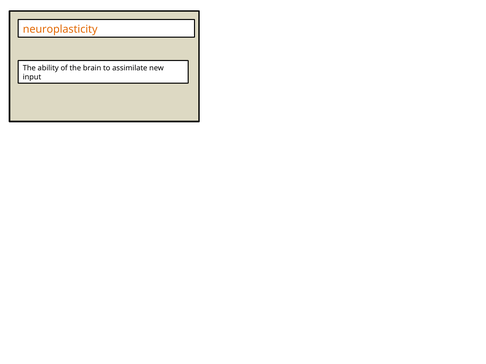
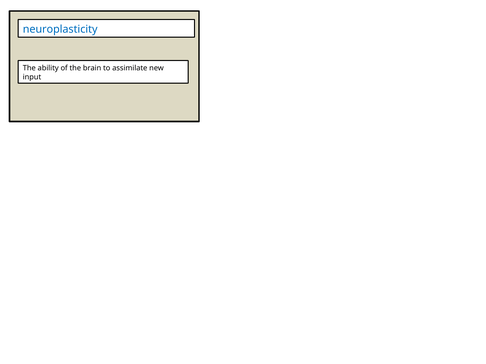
neuroplasticity colour: orange -> blue (60, 29)
